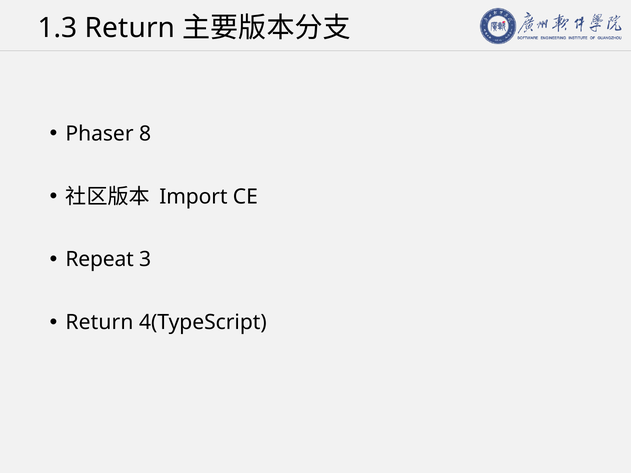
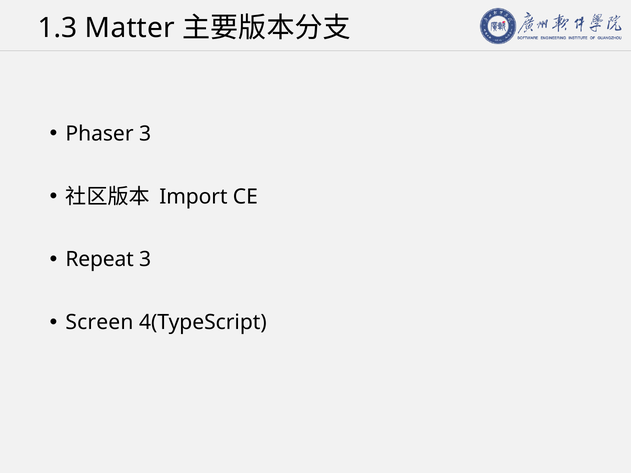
1.3 Return: Return -> Matter (130, 28)
Phaser 8: 8 -> 3 (145, 134)
Return: Return -> Screen (99, 323)
